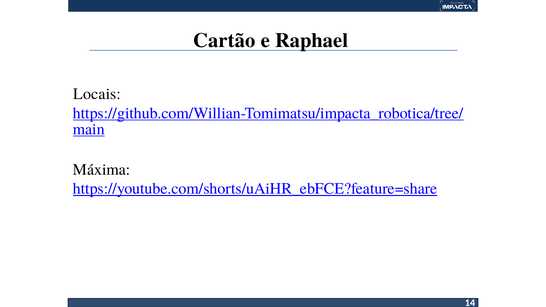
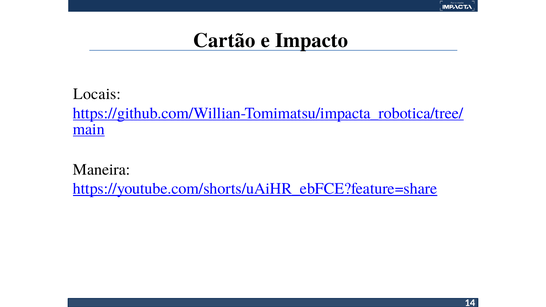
Raphael: Raphael -> Impacto (312, 40)
Máxima: Máxima -> Maneira (102, 169)
